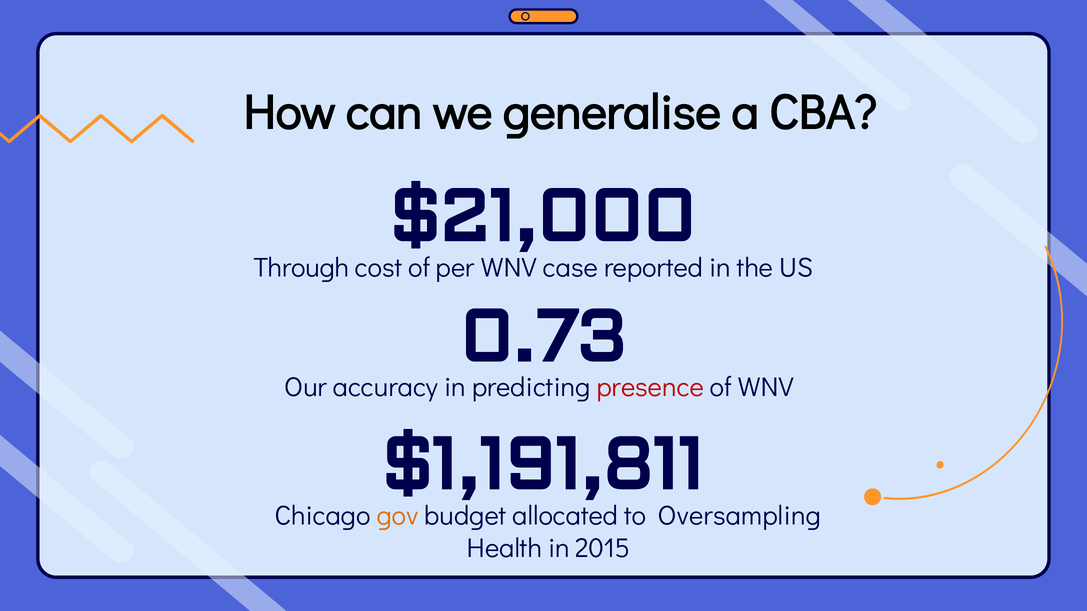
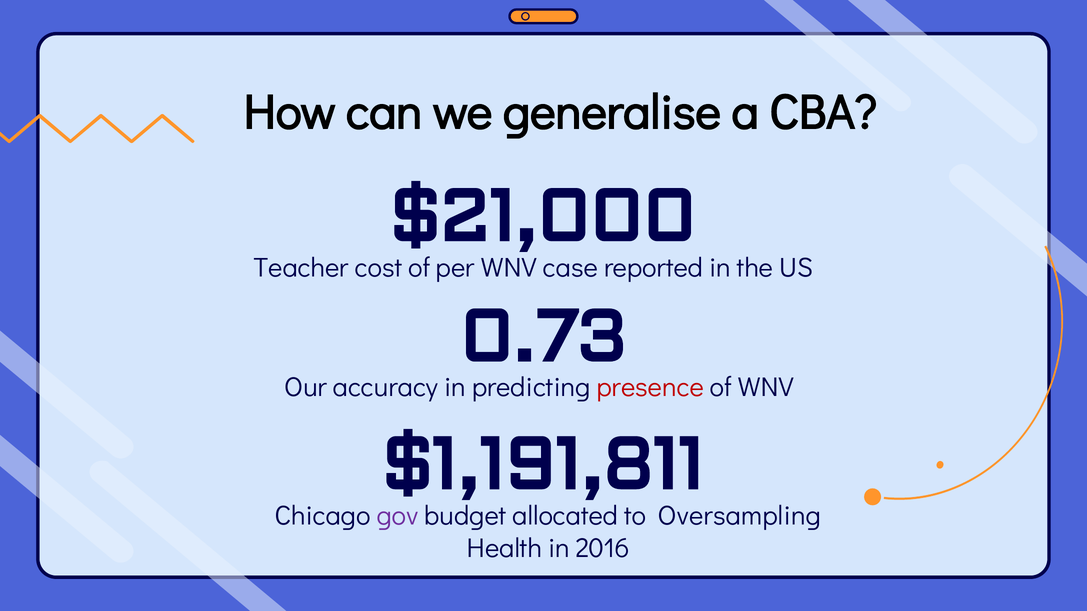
Through: Through -> Teacher (301, 268)
gov colour: orange -> purple (398, 516)
2015: 2015 -> 2016 (603, 549)
